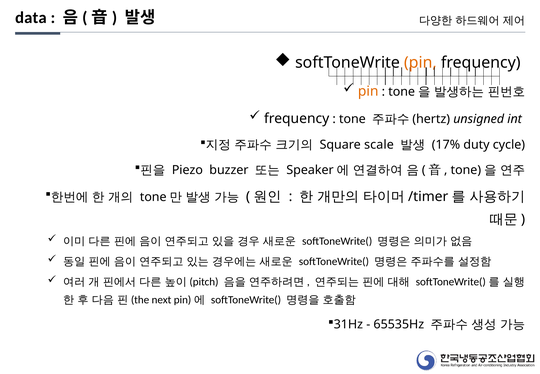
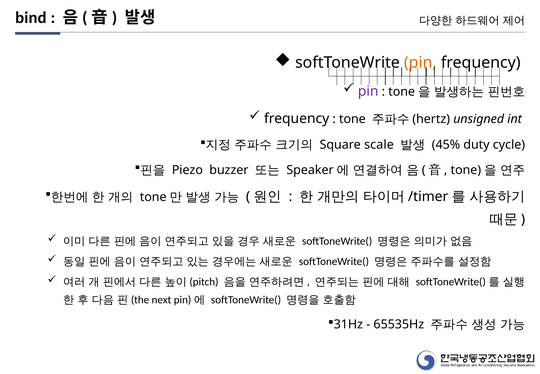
data: data -> bind (31, 18)
pin colour: orange -> purple (368, 91)
17%: 17% -> 45% (446, 145)
